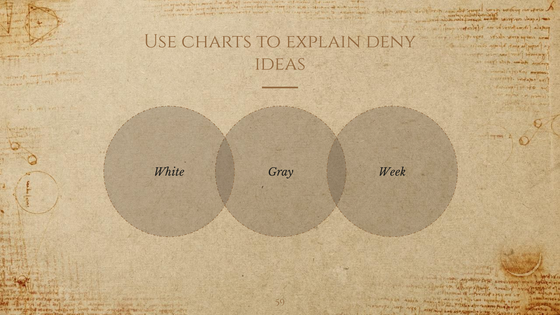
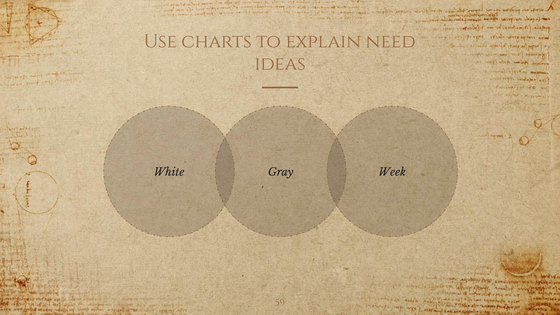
deny: deny -> need (391, 41)
